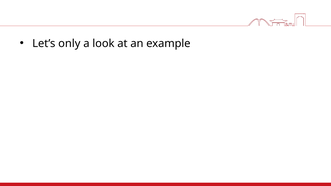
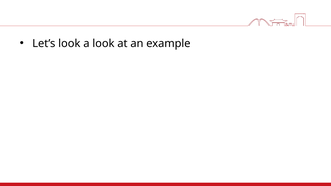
Let’s only: only -> look (69, 43)
